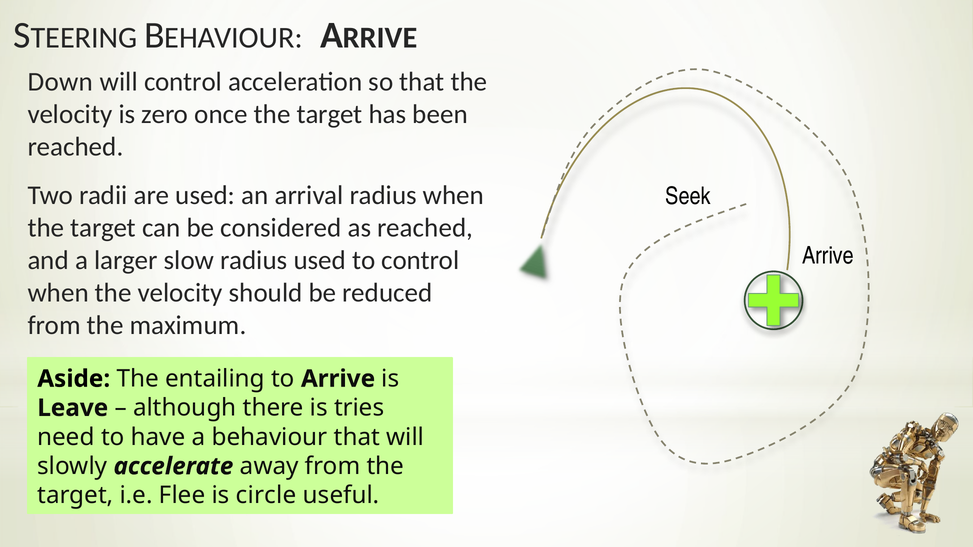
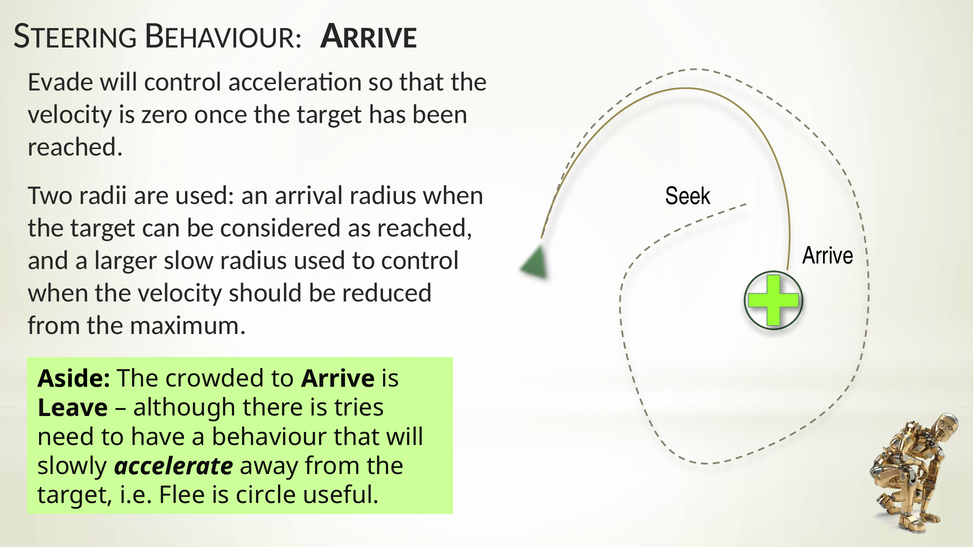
Down: Down -> Evade (61, 82)
entailing: entailing -> crowded (215, 379)
